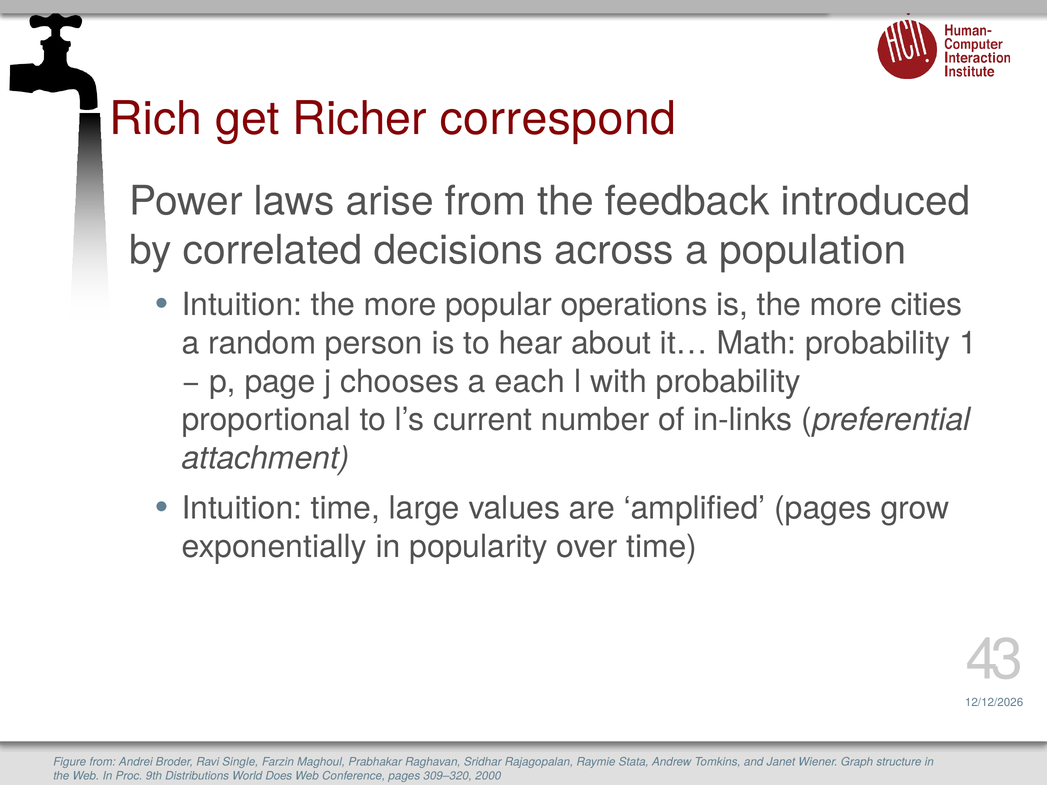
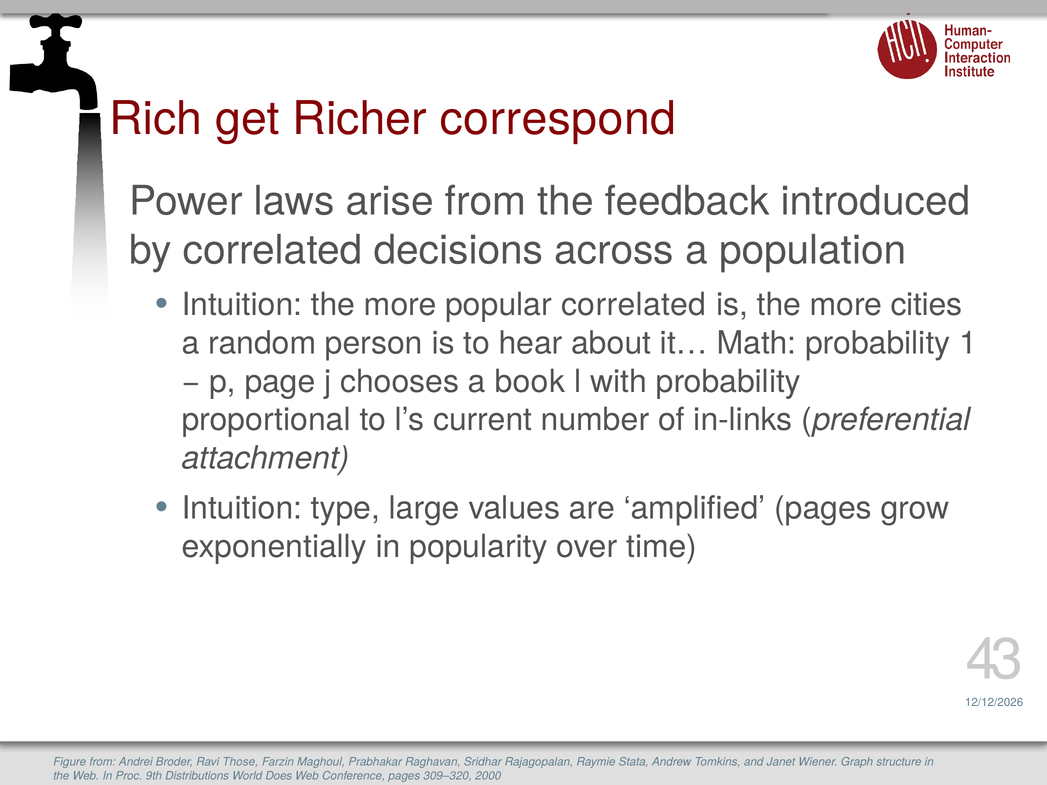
popular operations: operations -> correlated (634, 305)
each: each -> book (530, 382)
Intuition time: time -> type (346, 508)
Single: Single -> Those (240, 762)
